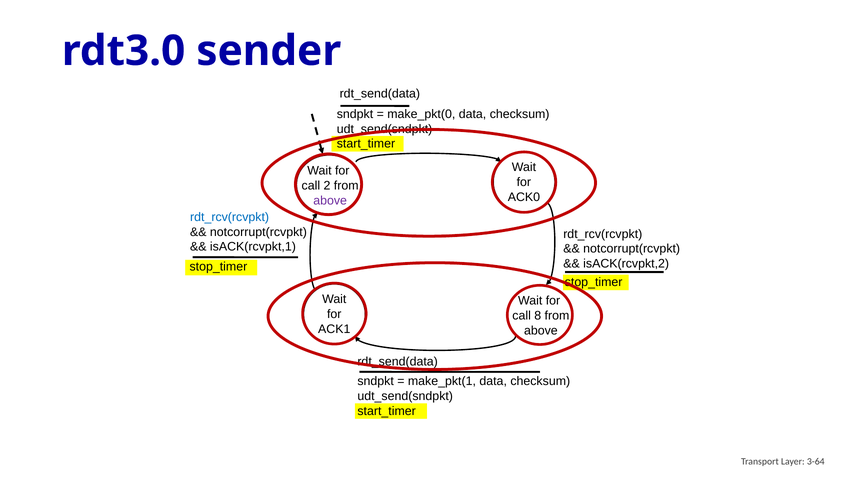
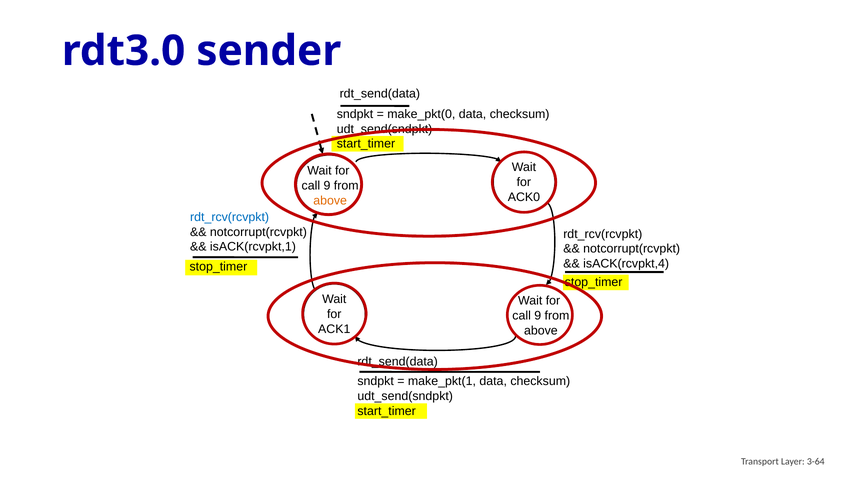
2: 2 -> 9 (327, 185)
above colour: purple -> orange (330, 200)
isACK(rcvpkt,2: isACK(rcvpkt,2 -> isACK(rcvpkt,4 (626, 263)
8: 8 -> 9 (538, 315)
